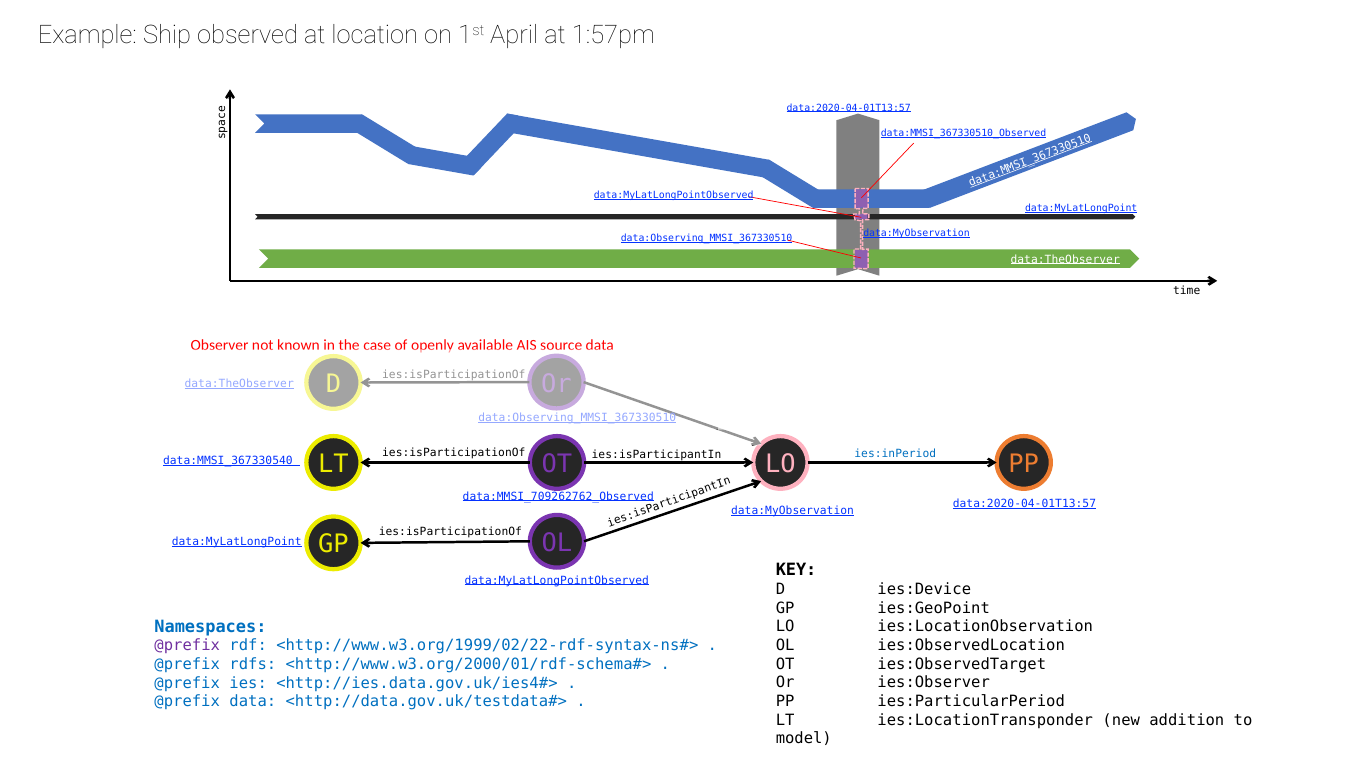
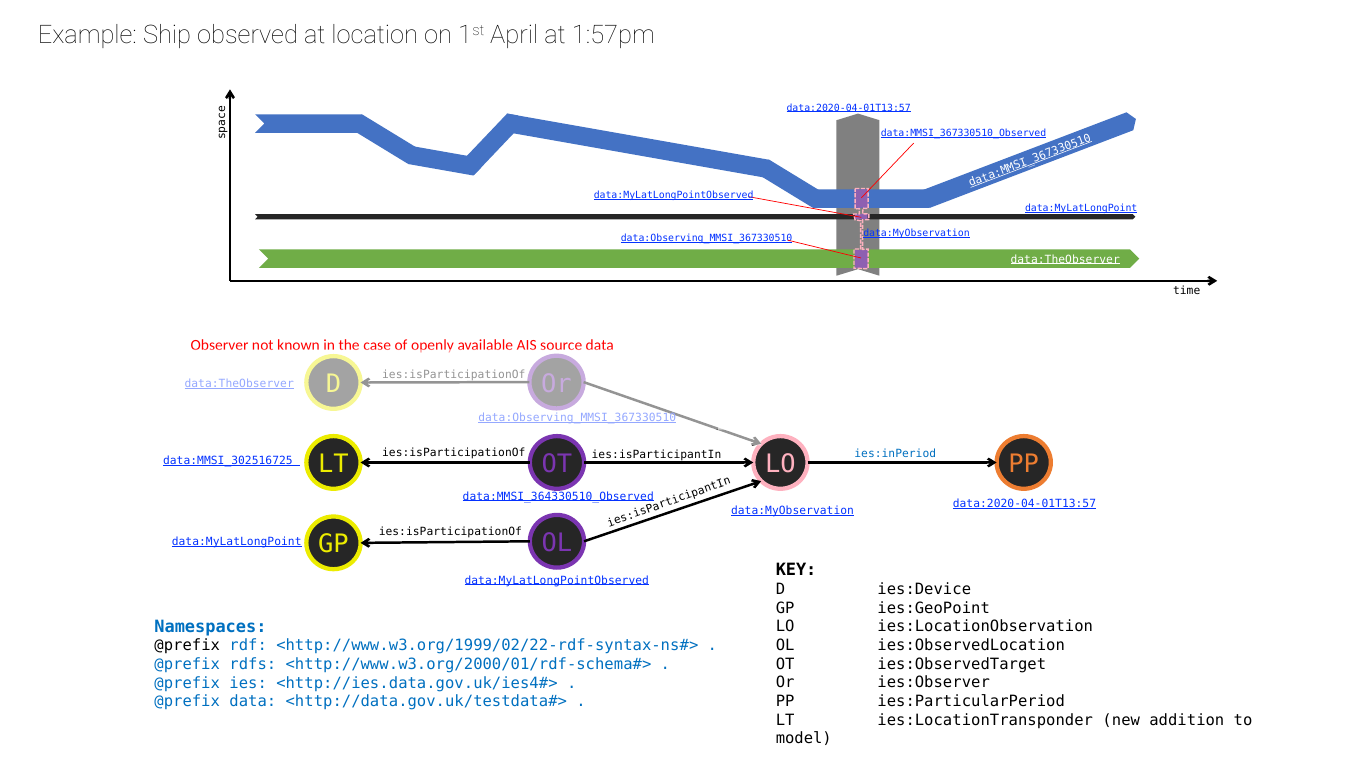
data:MMSI_367330540: data:MMSI_367330540 -> data:MMSI_302516725 (228, 461)
data:MMSI_709262762_Observed: data:MMSI_709262762_Observed -> data:MMSI_364330510_Observed (558, 496)
@prefix colour: purple -> black (187, 646)
